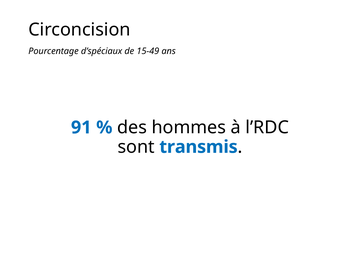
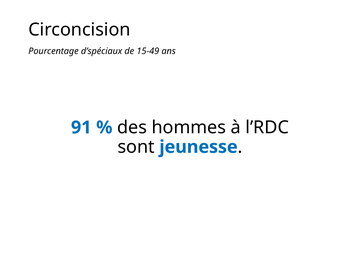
transmis: transmis -> jeunesse (198, 147)
